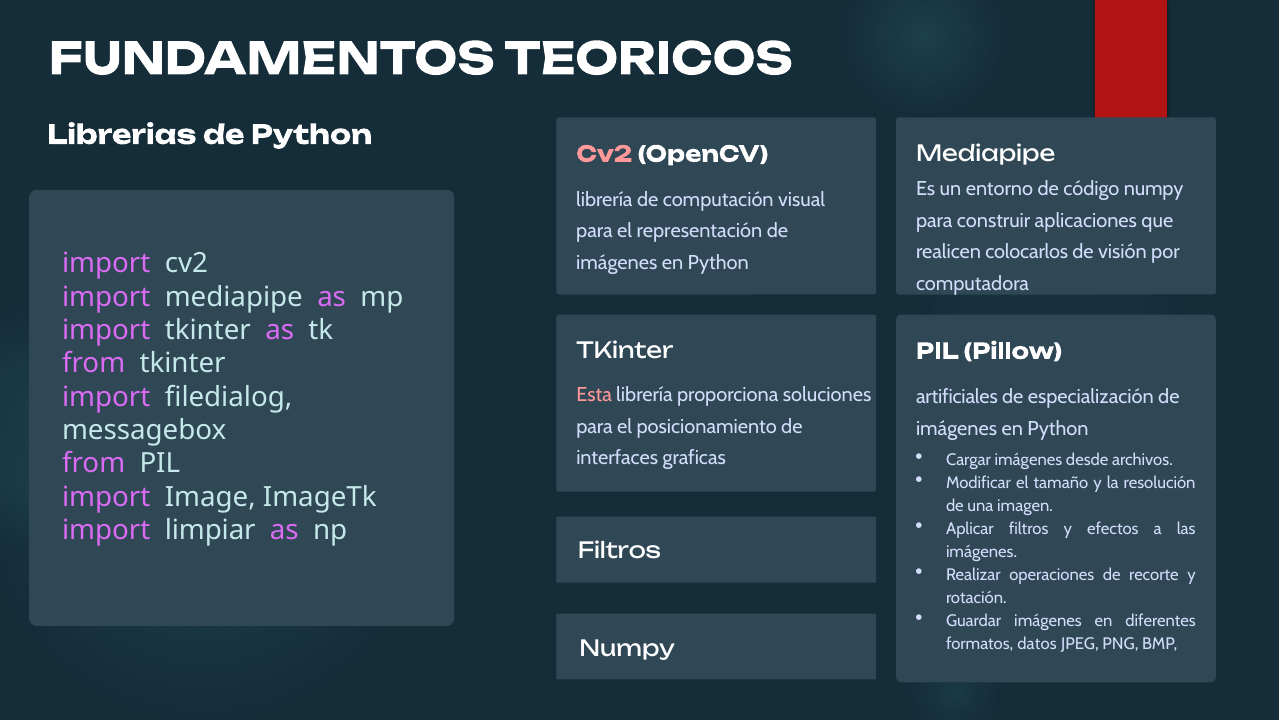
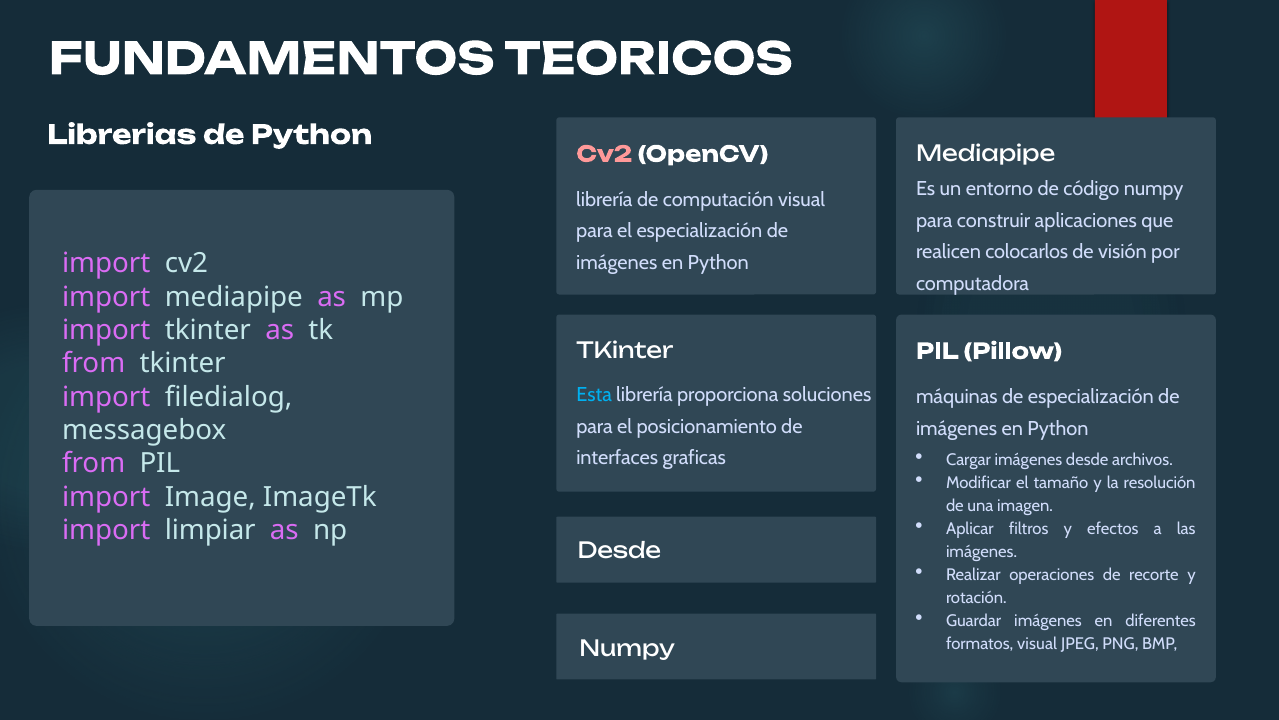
el representación: representación -> especialización (699, 231)
Esta colour: pink -> light blue (594, 395)
artificiales: artificiales -> máquinas (957, 397)
Filtros: Filtros -> Desde (619, 551)
formatos datos: datos -> visual (1037, 643)
